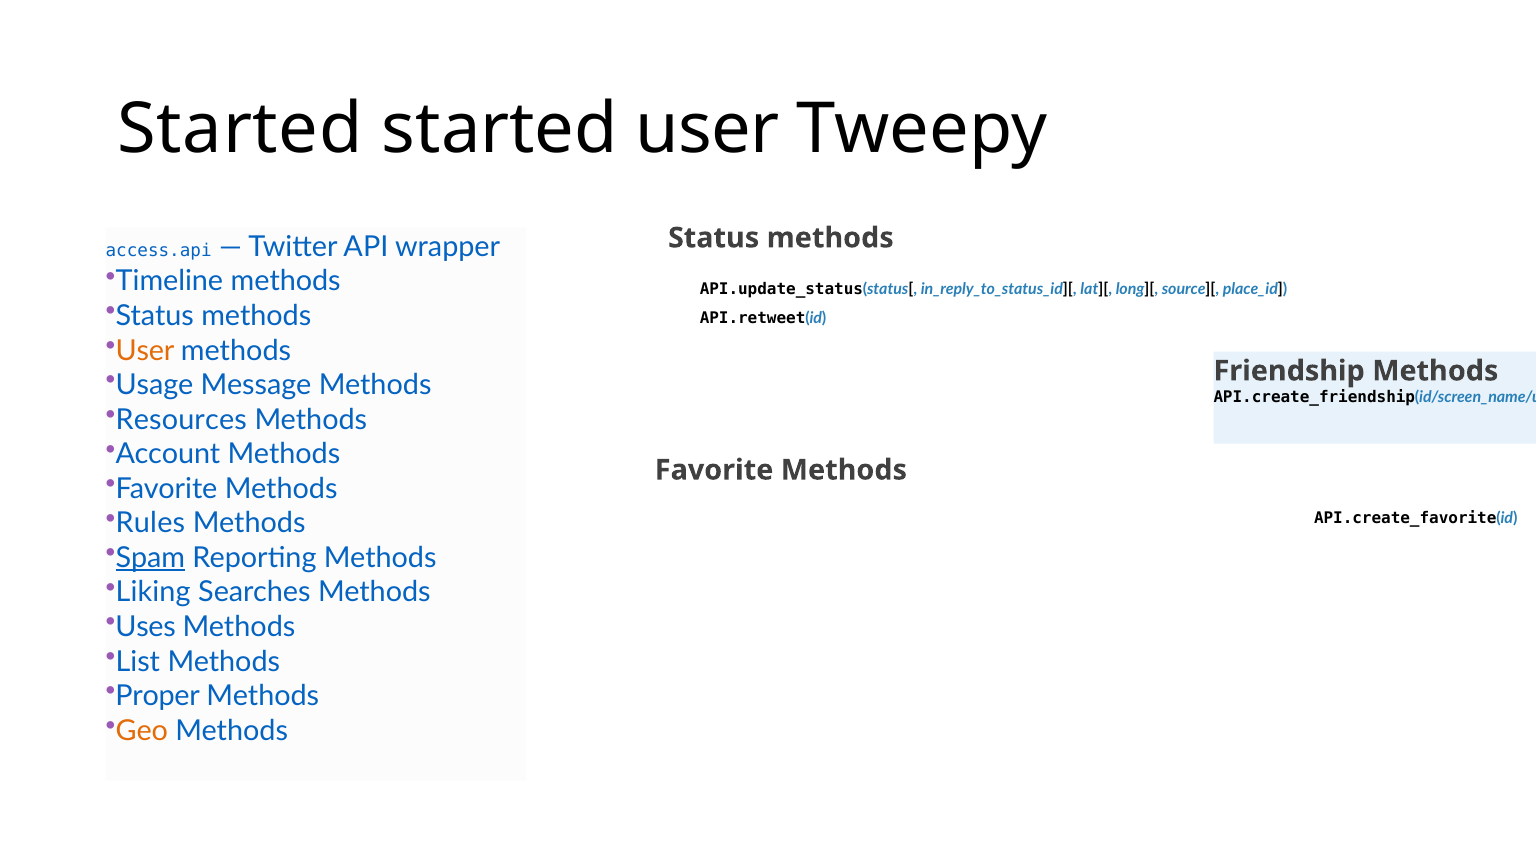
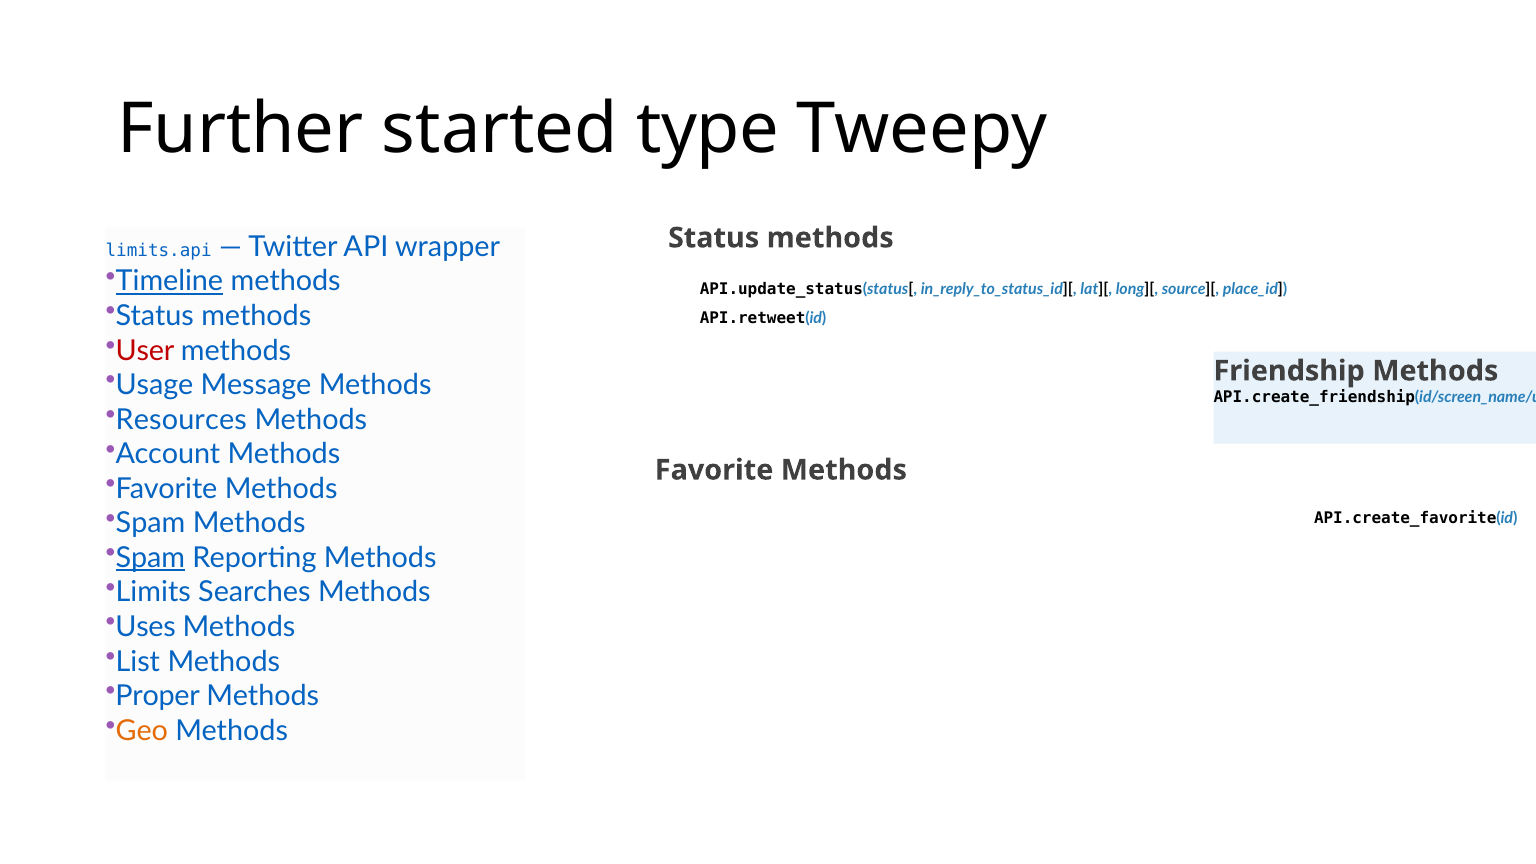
Started: Started -> Further (240, 129)
started user: user -> type (708, 129)
access.api: access.api -> limits.api (159, 251)
Timeline underline: none -> present (169, 281)
User colour: orange -> red (145, 351)
Rules: Rules -> Spam (151, 523)
Liking: Liking -> Limits (153, 592)
